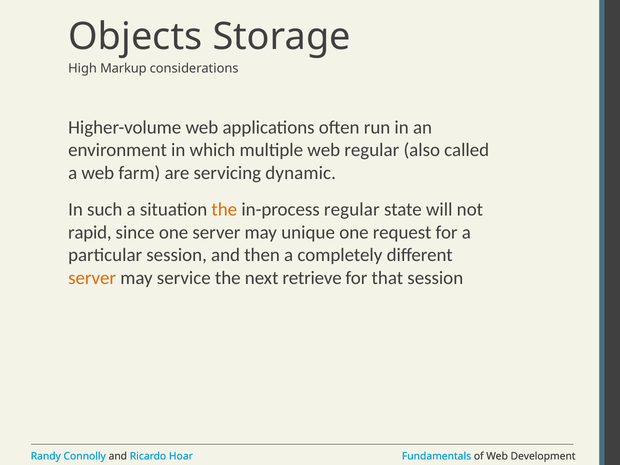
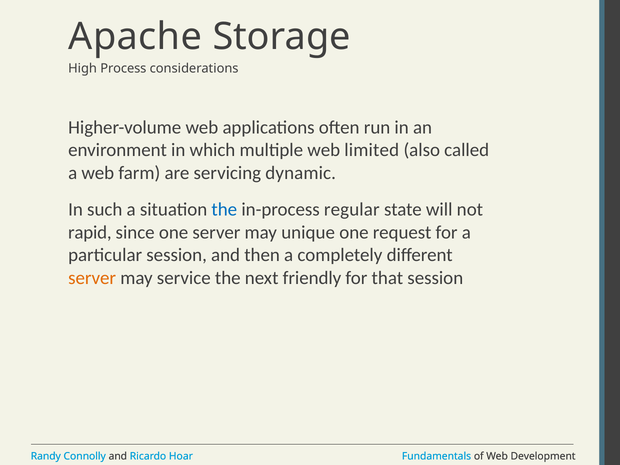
Objects: Objects -> Apache (135, 37)
Markup: Markup -> Process (123, 69)
web regular: regular -> limited (372, 150)
the colour: orange -> blue (224, 210)
retrieve: retrieve -> friendly (312, 278)
